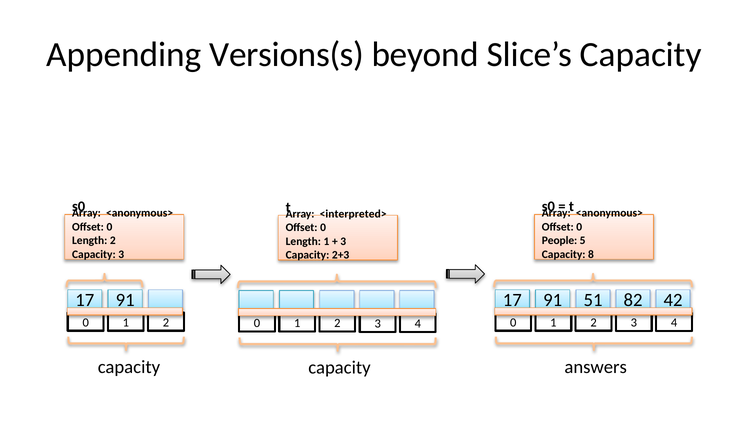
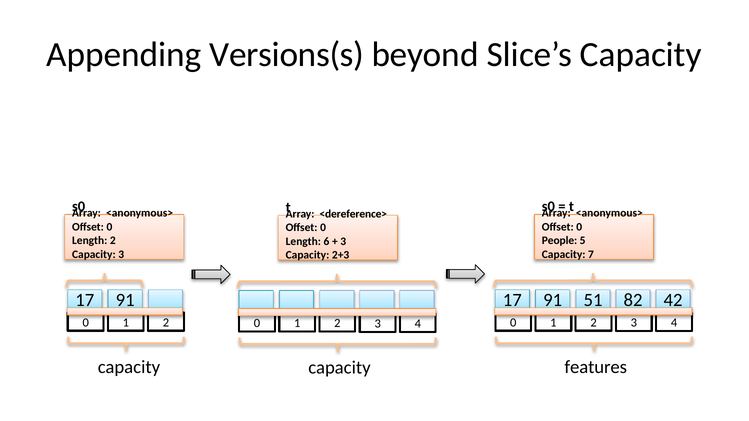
<interpreted>: <interpreted> -> <dereference> (353, 214)
Length 1: 1 -> 6 (326, 242)
8: 8 -> 7 (591, 255)
answers: answers -> features (596, 367)
